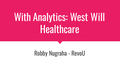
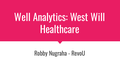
With: With -> Well (22, 18)
